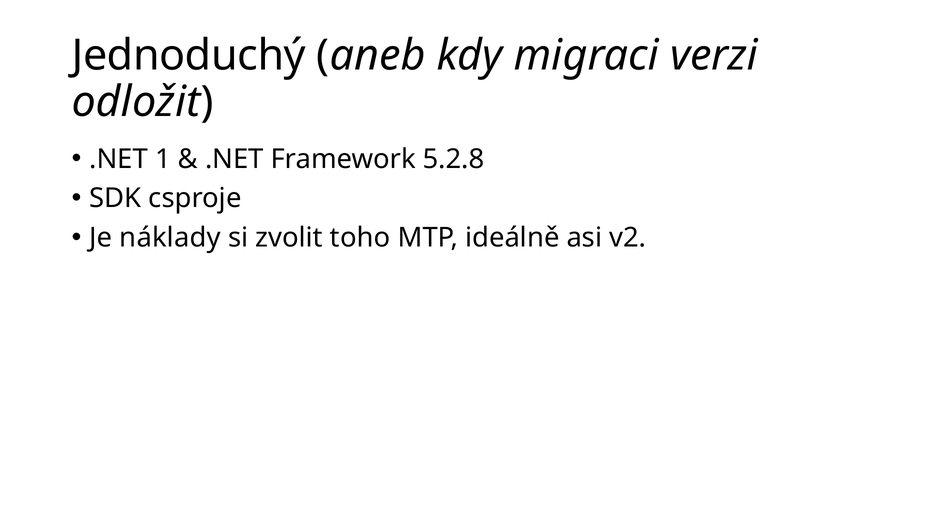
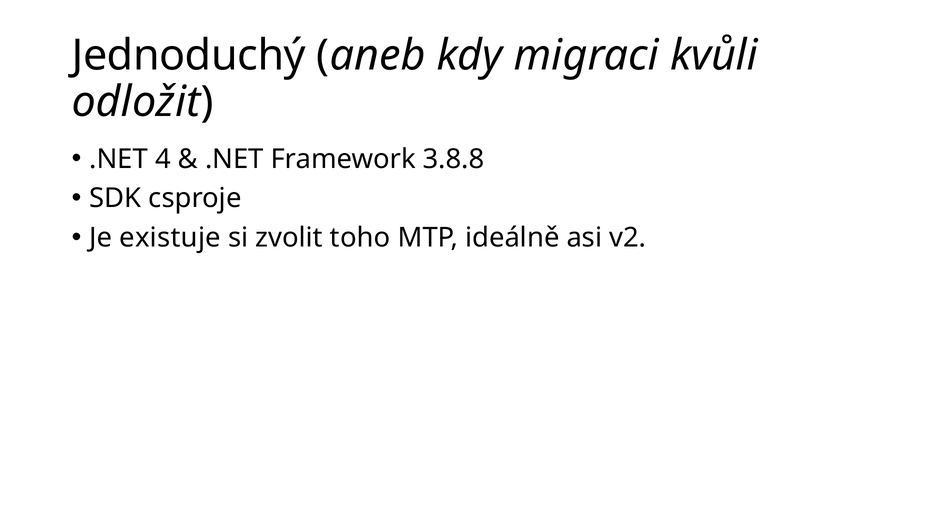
verzi: verzi -> kvůli (714, 56)
1: 1 -> 4 (163, 159)
5.2.8: 5.2.8 -> 3.8.8 (454, 159)
náklady: náklady -> existuje (170, 238)
